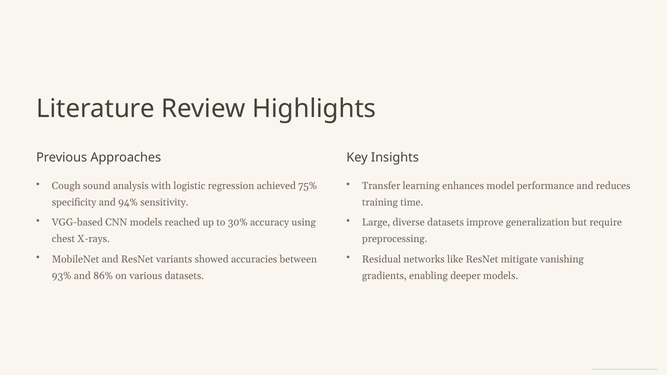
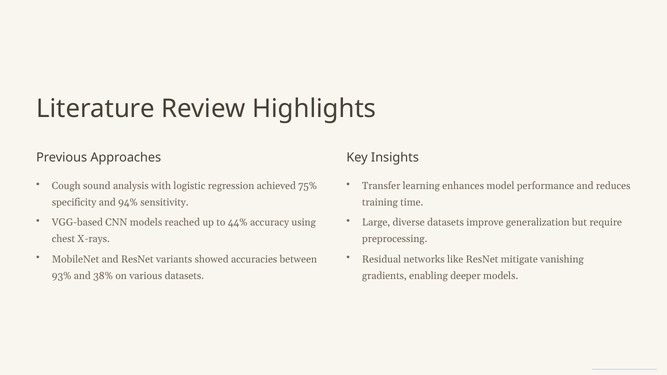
30%: 30% -> 44% (238, 223)
86%: 86% -> 38% (103, 276)
